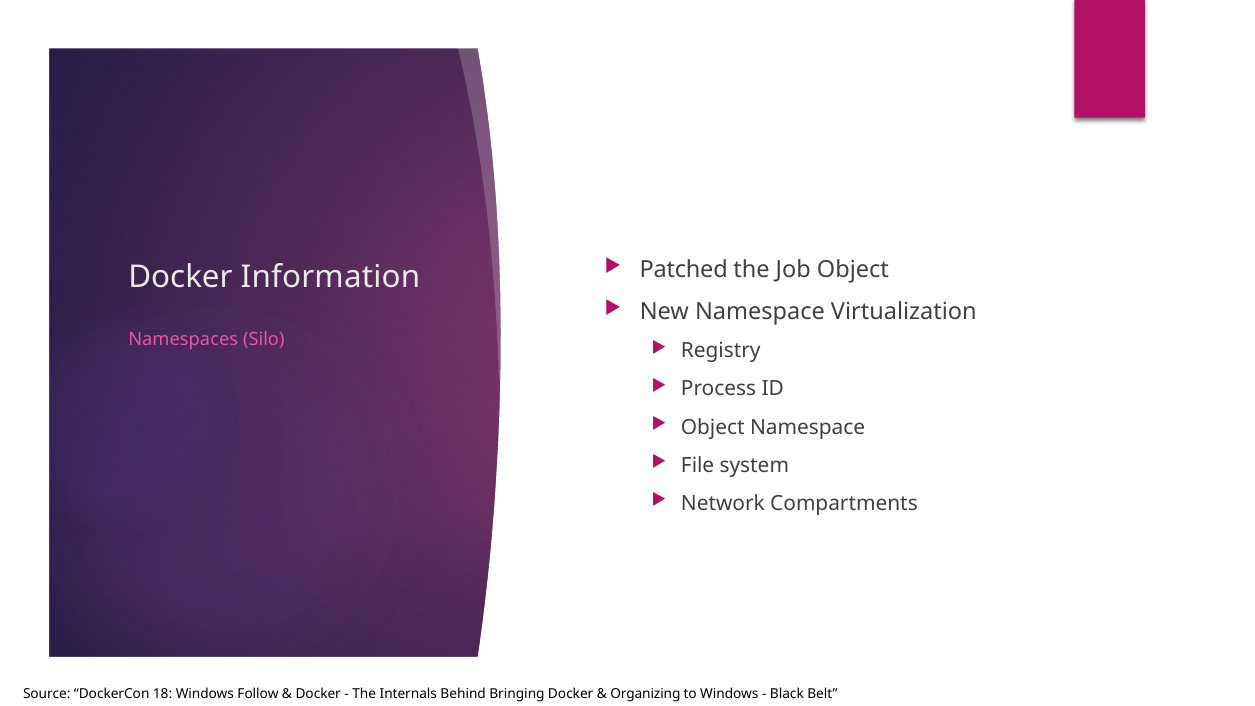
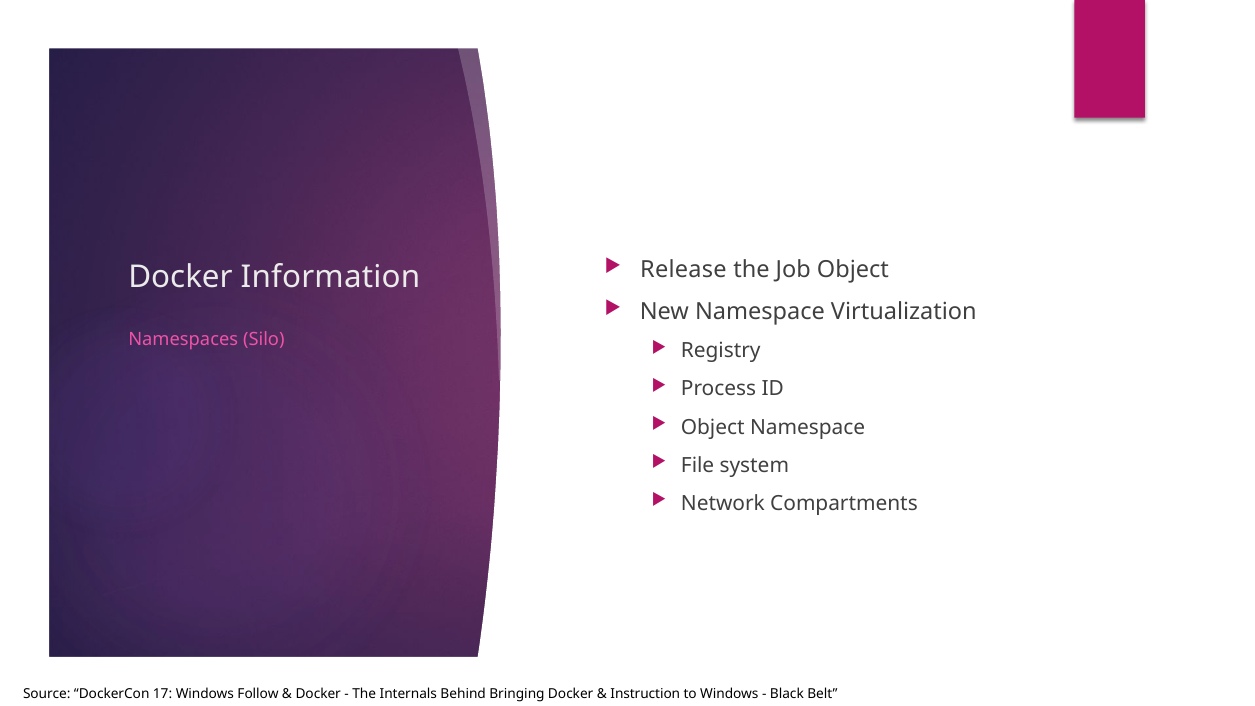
Patched: Patched -> Release (683, 270)
18: 18 -> 17 (163, 694)
Organizing: Organizing -> Instruction (645, 694)
